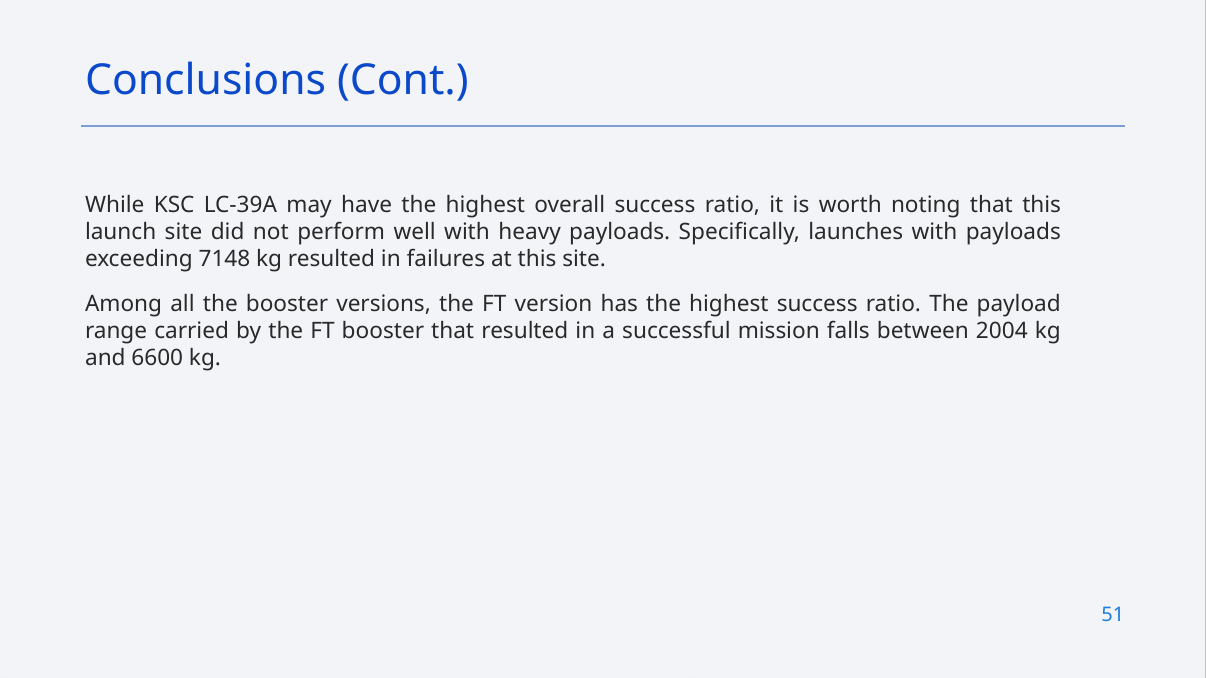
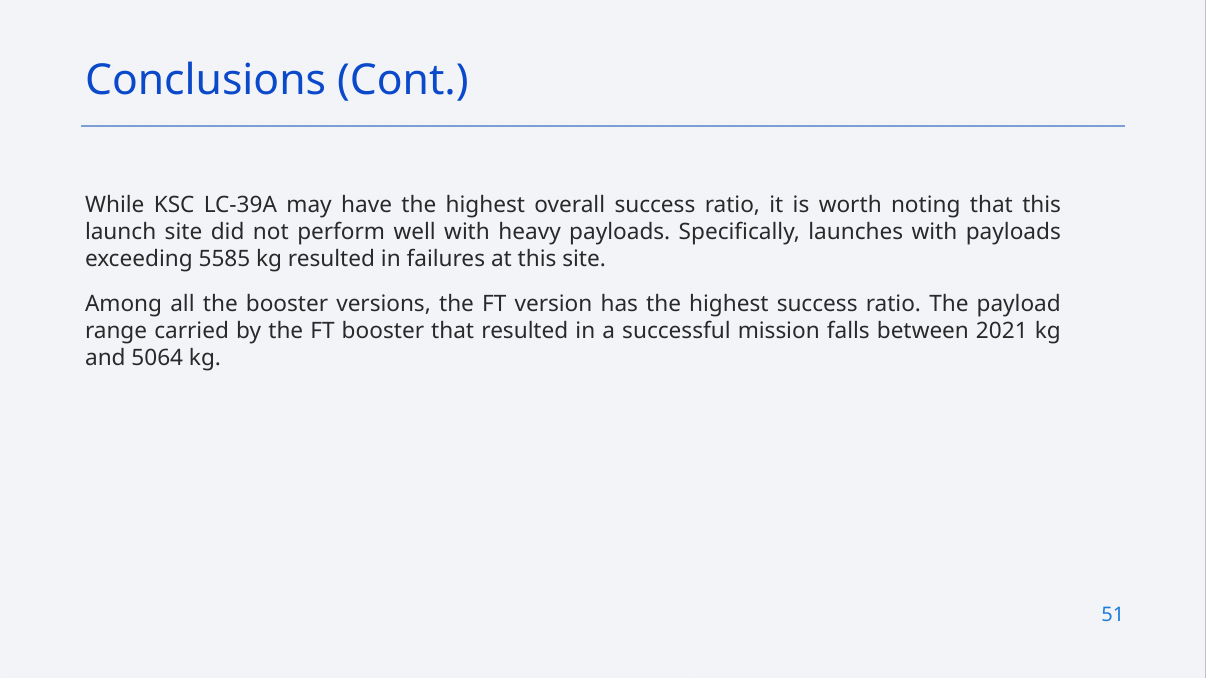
7148: 7148 -> 5585 (224, 259)
2004: 2004 -> 2021 (1002, 331)
6600: 6600 -> 5064 (157, 358)
